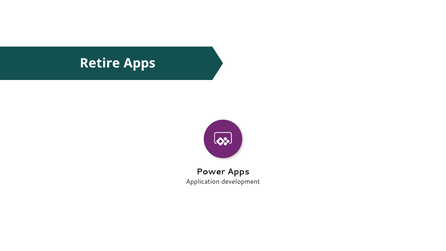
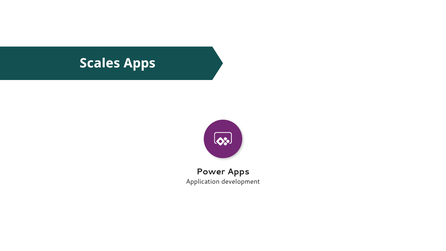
Retire: Retire -> Scales (100, 63)
